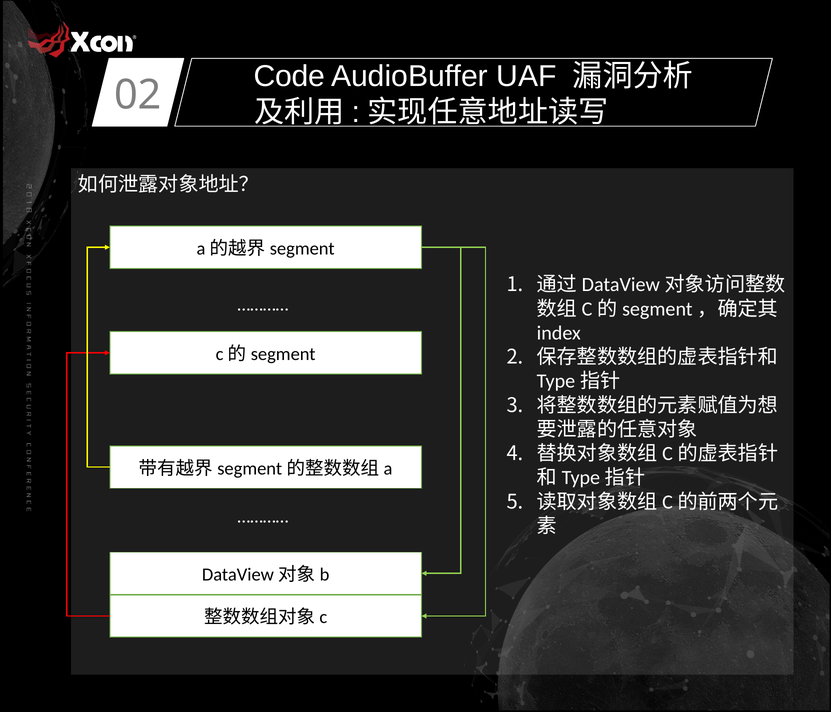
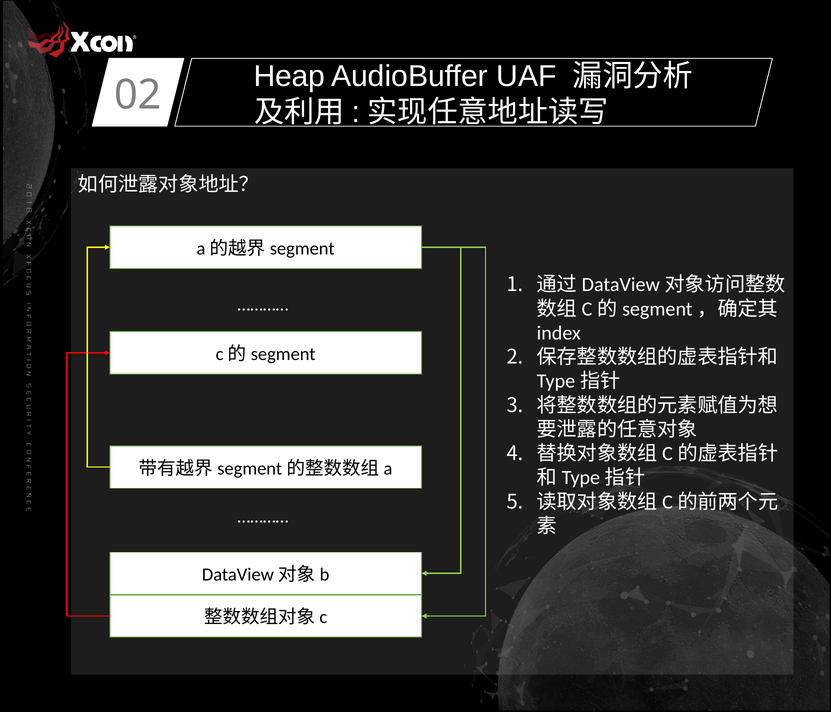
Code: Code -> Heap (289, 76)
